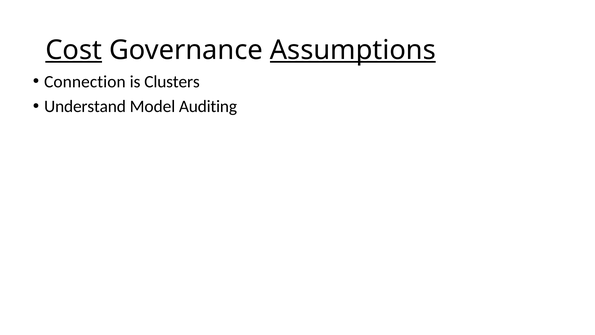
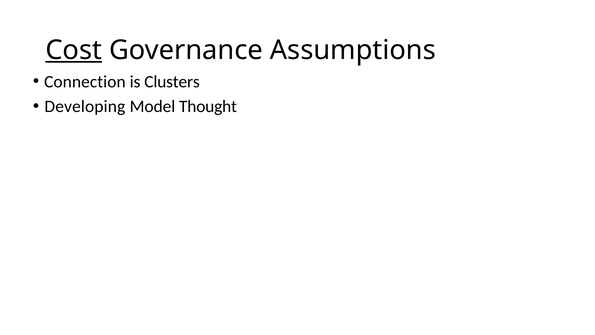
Assumptions underline: present -> none (353, 50)
Understand: Understand -> Developing (85, 106)
Auditing: Auditing -> Thought (208, 106)
